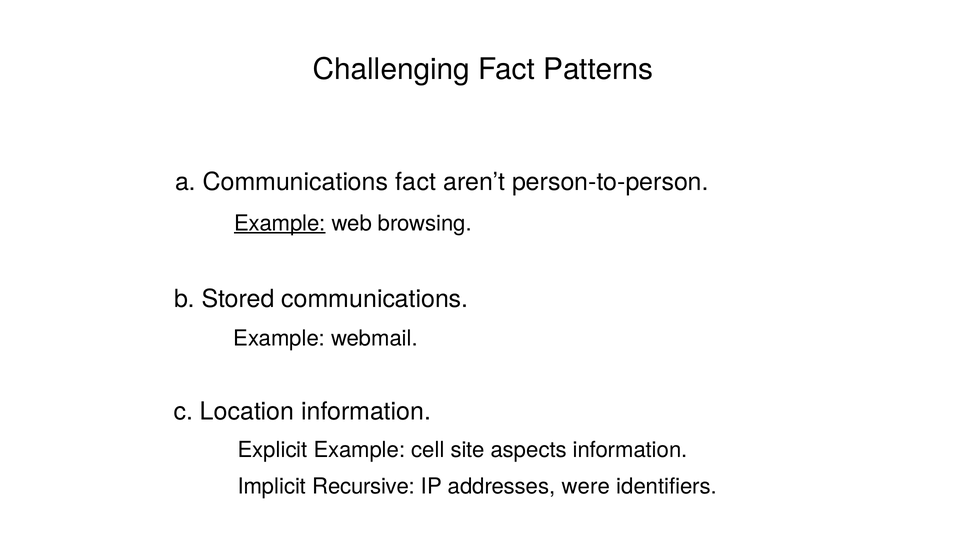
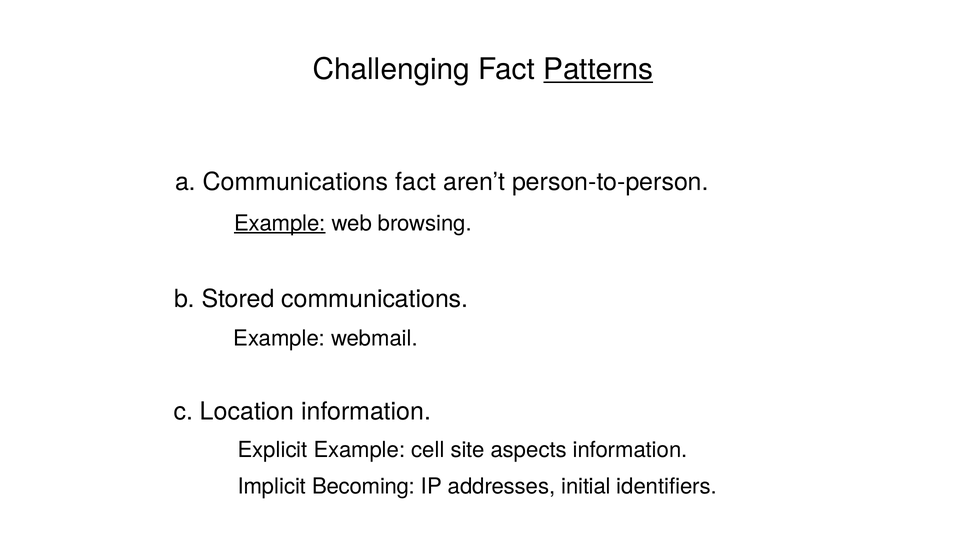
Patterns underline: none -> present (598, 70)
Recursive: Recursive -> Becoming (364, 487)
were: were -> initial (586, 487)
